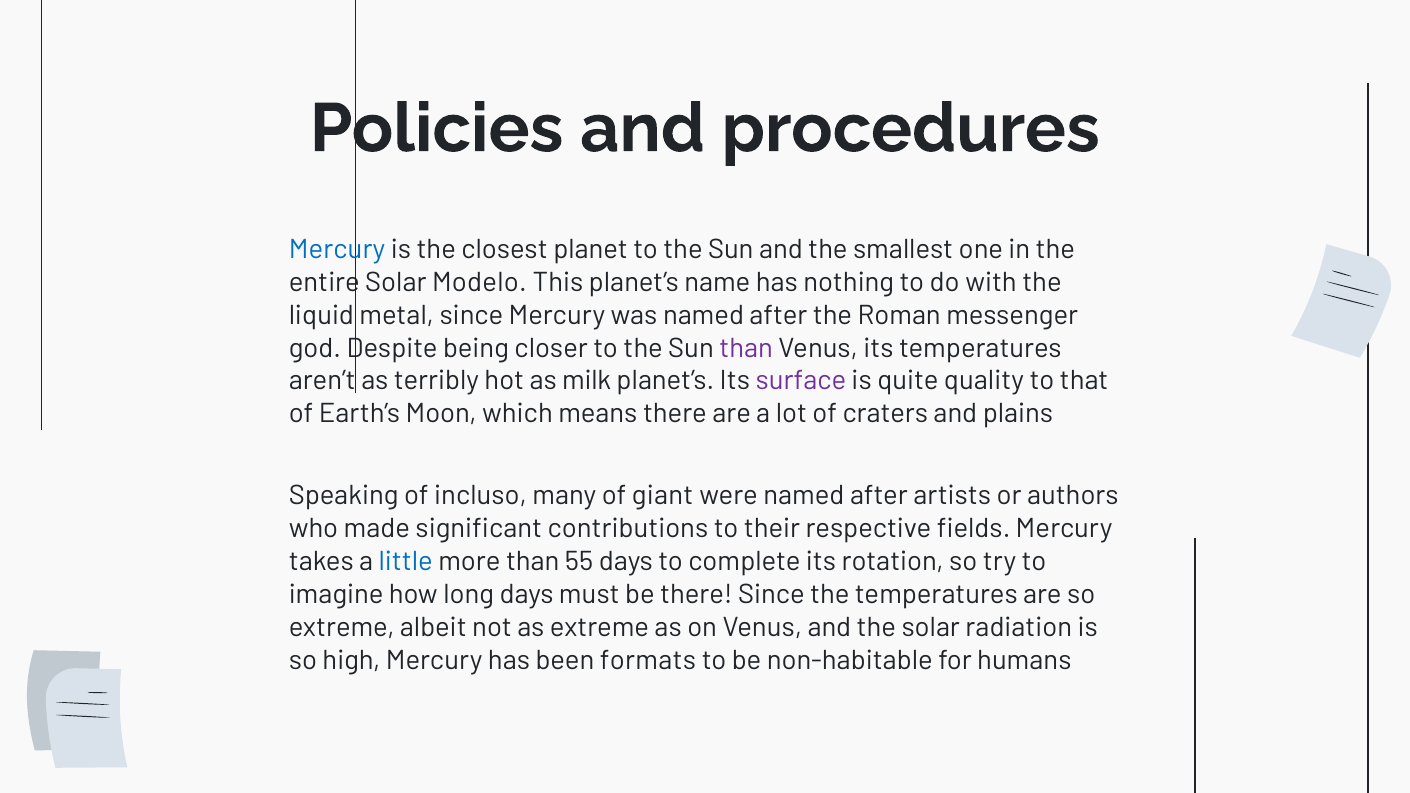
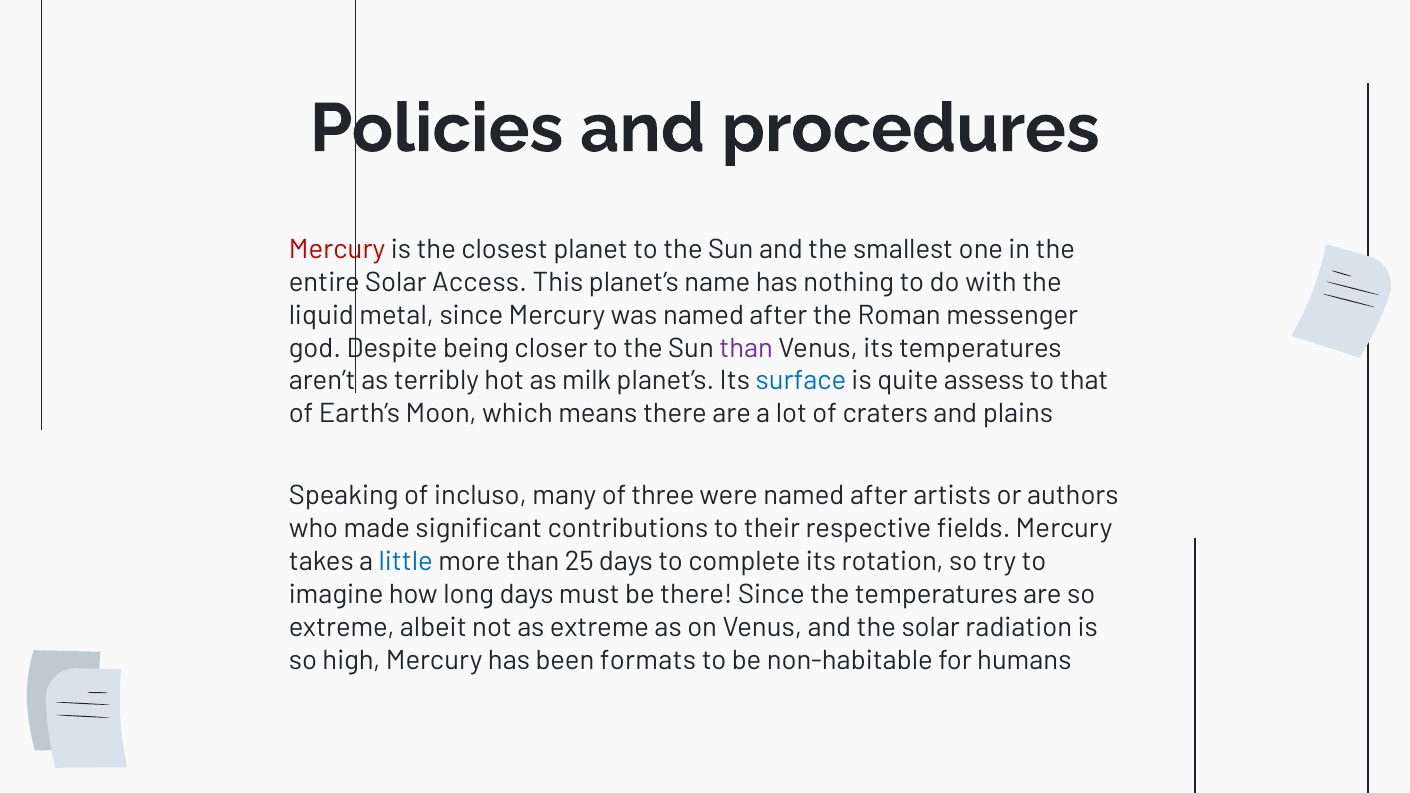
Mercury colour: blue -> red (337, 249)
Modelo: Modelo -> Access (479, 282)
surface colour: purple -> blue (801, 381)
quality: quality -> assess (984, 381)
giant: giant -> three (663, 496)
55: 55 -> 25 (579, 562)
